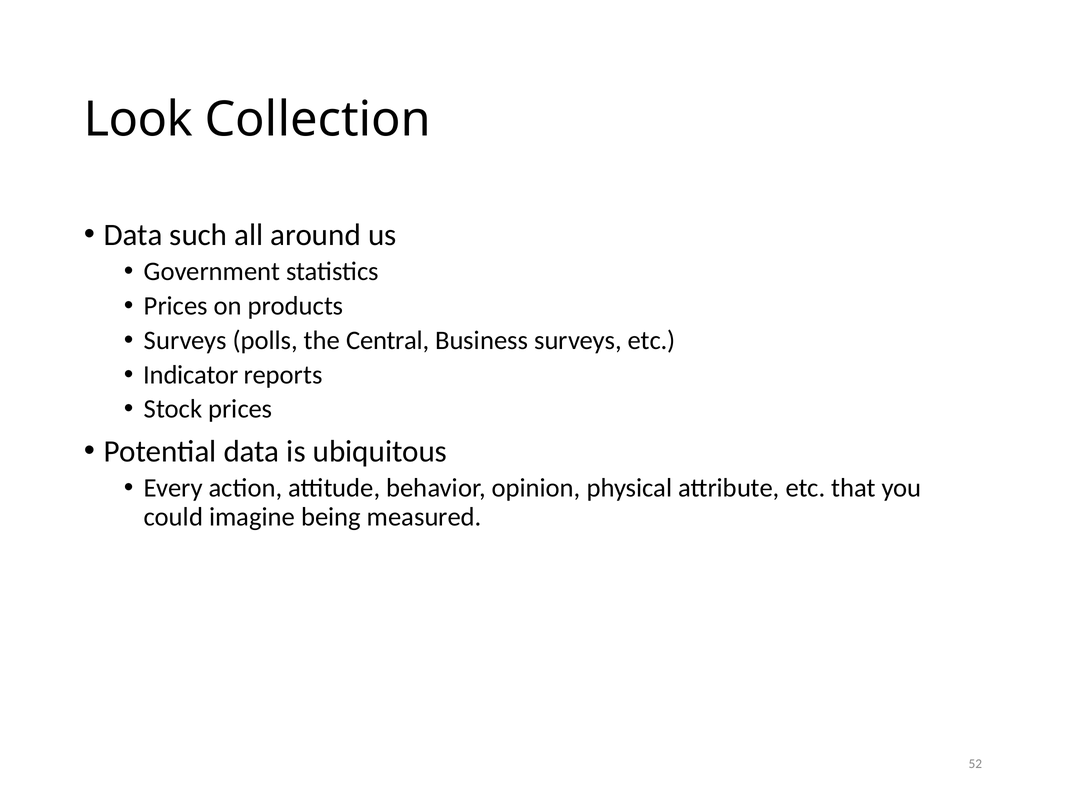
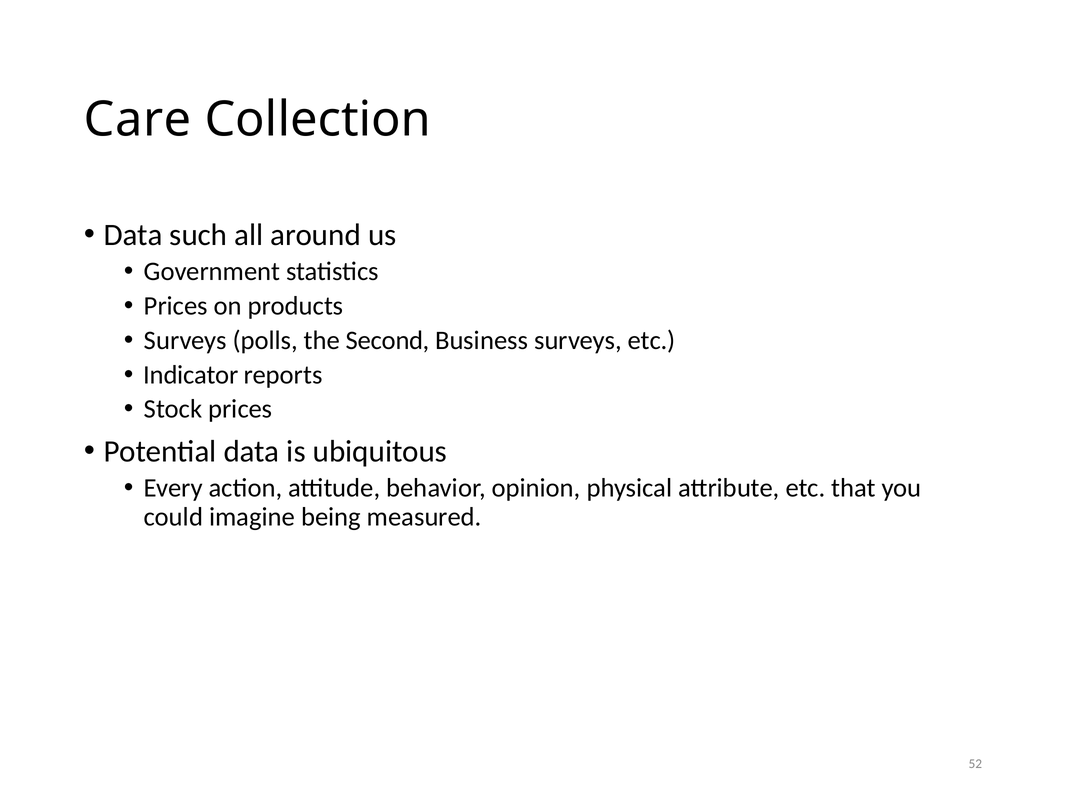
Look: Look -> Care (138, 120)
Central: Central -> Second (388, 340)
